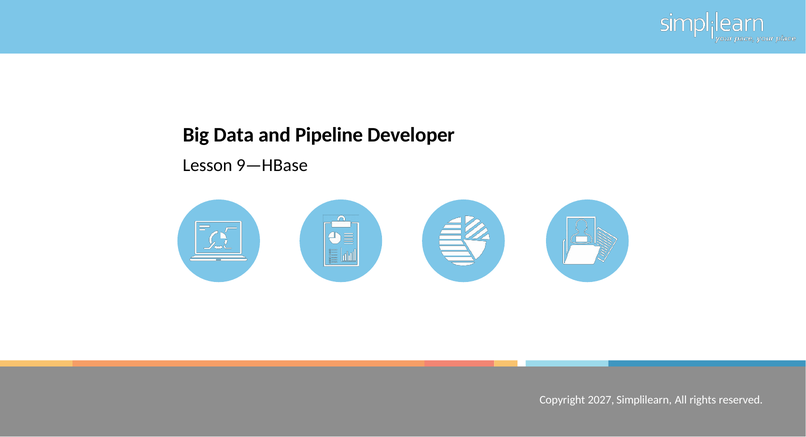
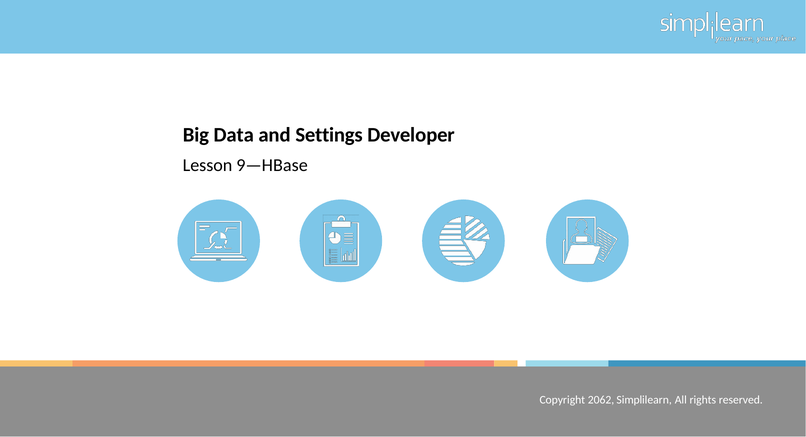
Pipeline: Pipeline -> Settings (329, 135)
2027: 2027 -> 2062 (601, 400)
